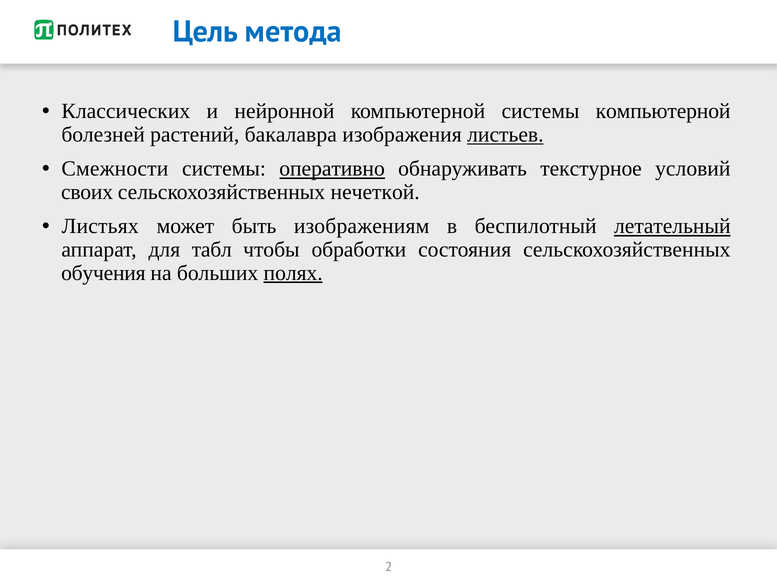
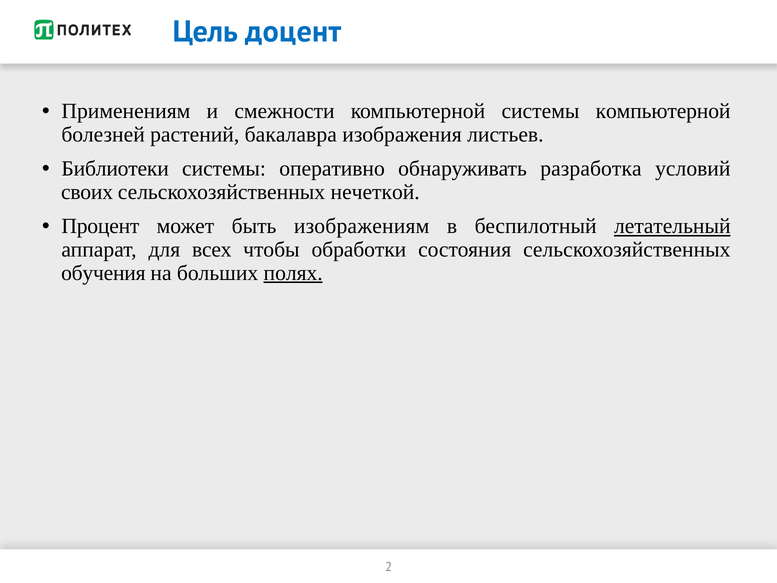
метода: метода -> доцент (293, 32)
Классических: Классических -> Применениям (126, 111)
нейронной: нейронной -> смежности (285, 111)
листьев underline: present -> none (505, 135)
Смежности: Смежности -> Библиотеки (115, 169)
оперативно underline: present -> none (332, 169)
текстурное: текстурное -> разработка (591, 169)
Листьях: Листьях -> Процент (100, 226)
табл: табл -> всех (212, 250)
